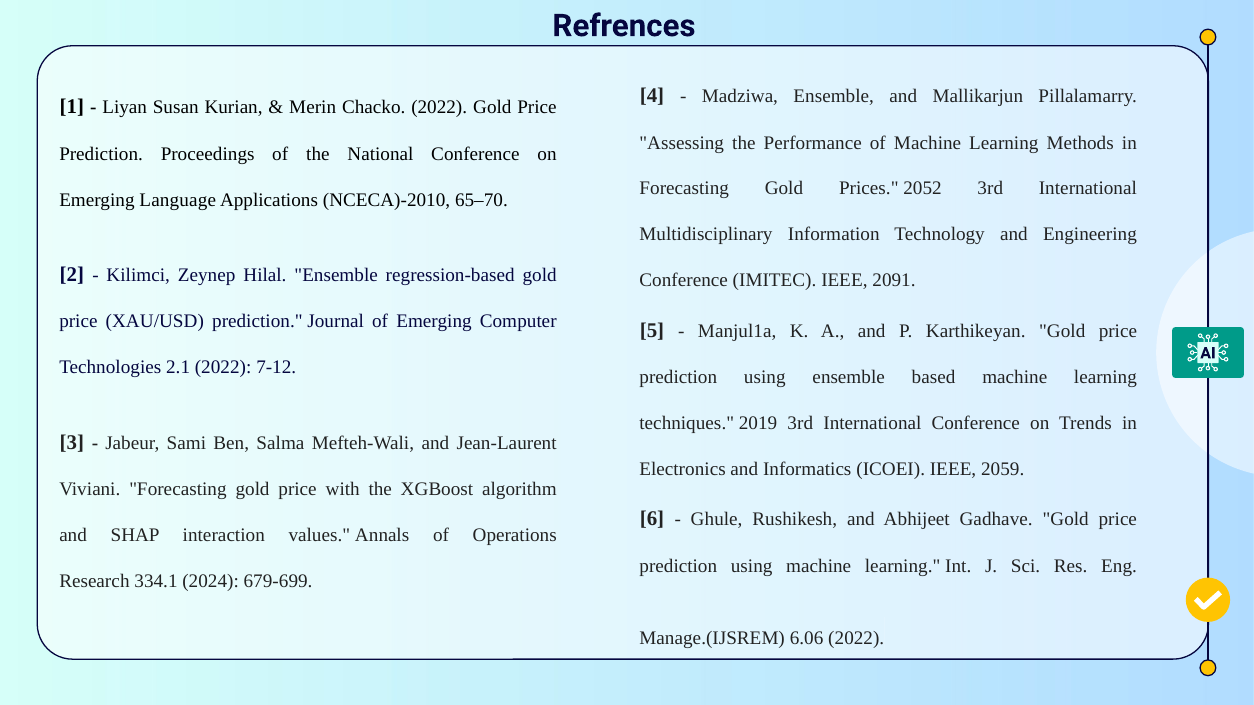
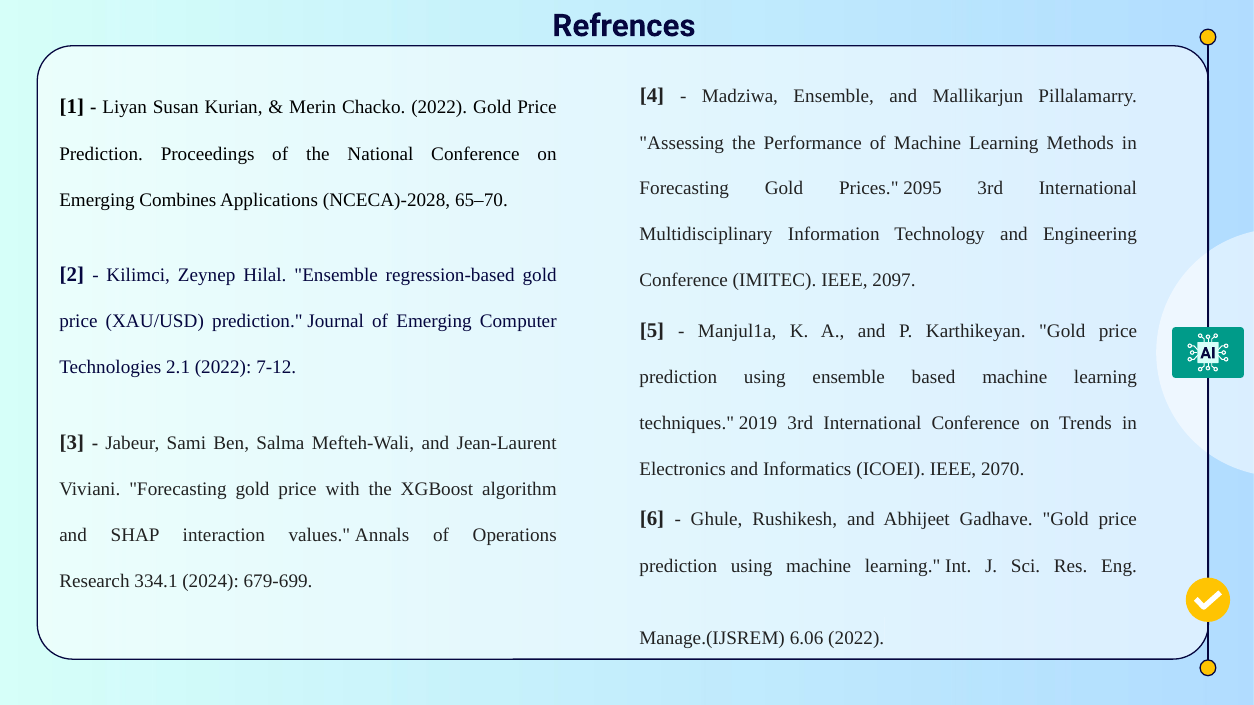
2052: 2052 -> 2095 (922, 189)
Language: Language -> Combines (178, 200)
NCECA)-2010: NCECA)-2010 -> NCECA)-2028 (387, 200)
2091: 2091 -> 2097 (894, 281)
2059: 2059 -> 2070 (1003, 469)
